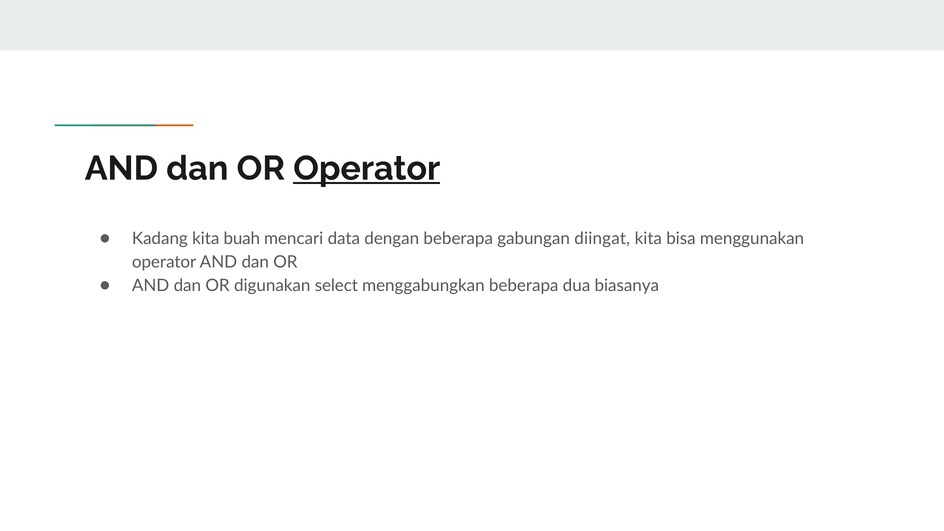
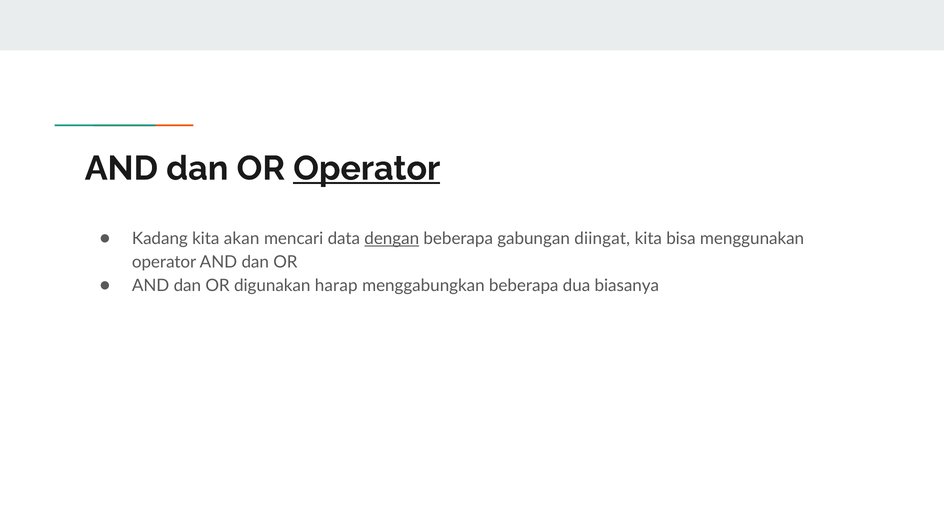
buah: buah -> akan (242, 239)
dengan underline: none -> present (392, 239)
select: select -> harap (336, 286)
